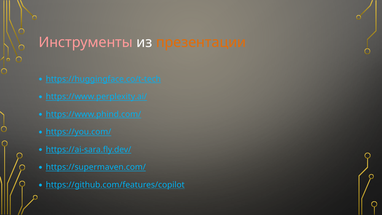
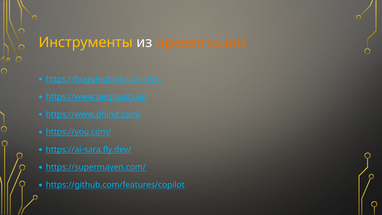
Инструменты colour: pink -> yellow (86, 42)
